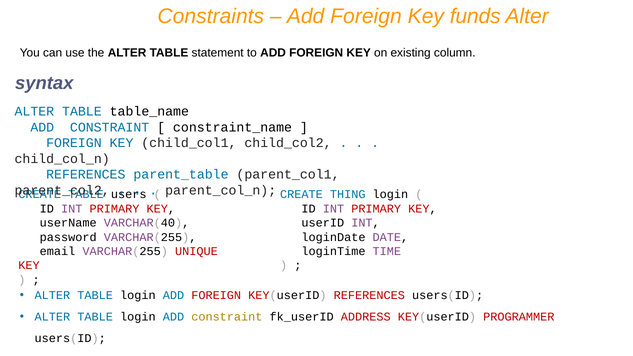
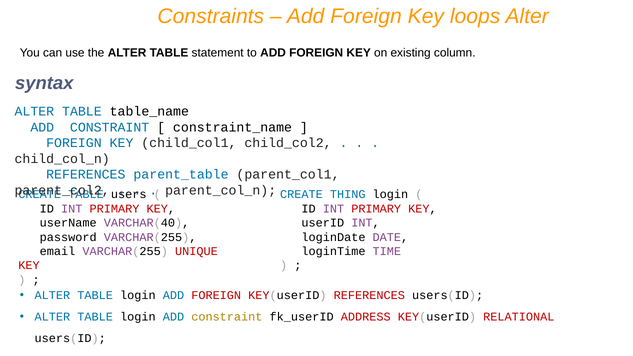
funds: funds -> loops (475, 16)
PROGRAMMER: PROGRAMMER -> RELATIONAL (519, 317)
